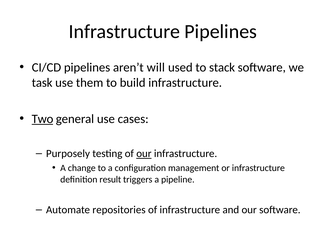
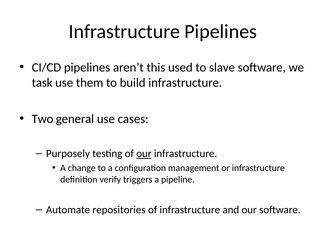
will: will -> this (156, 67)
stack: stack -> slave (222, 67)
Two underline: present -> none (42, 119)
result: result -> verify (110, 179)
